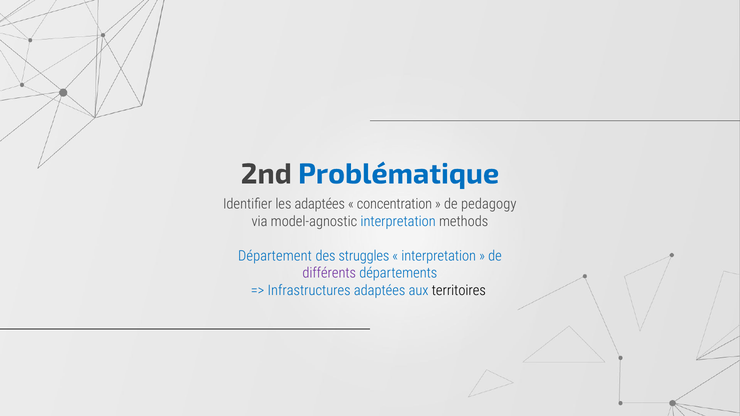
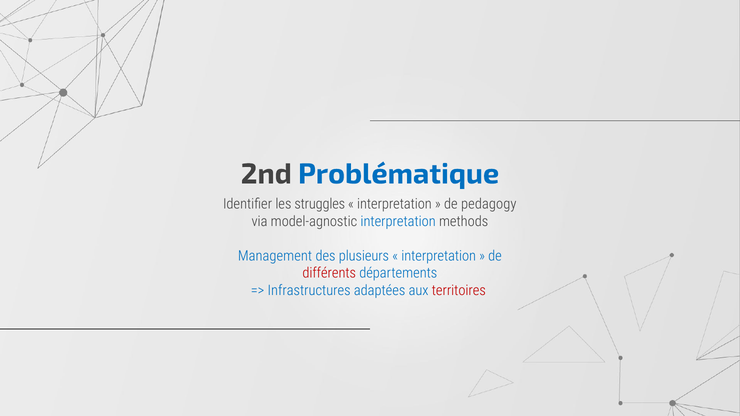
les adaptées: adaptées -> struggles (320, 204)
concentration: concentration -> interpretation (394, 204)
Département: Département -> Management (275, 256)
struggles: struggles -> plusieurs (364, 256)
différents colour: purple -> red (329, 273)
territoires colour: black -> red (459, 291)
